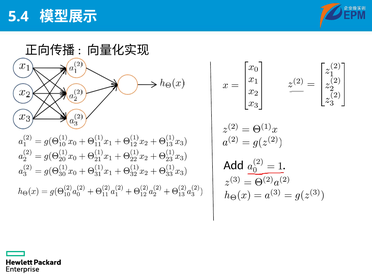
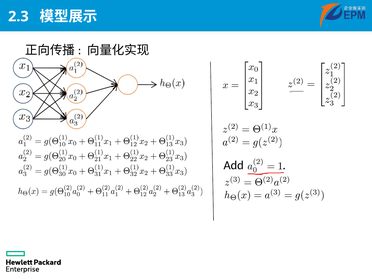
5.4: 5.4 -> 2.3 (18, 17)
